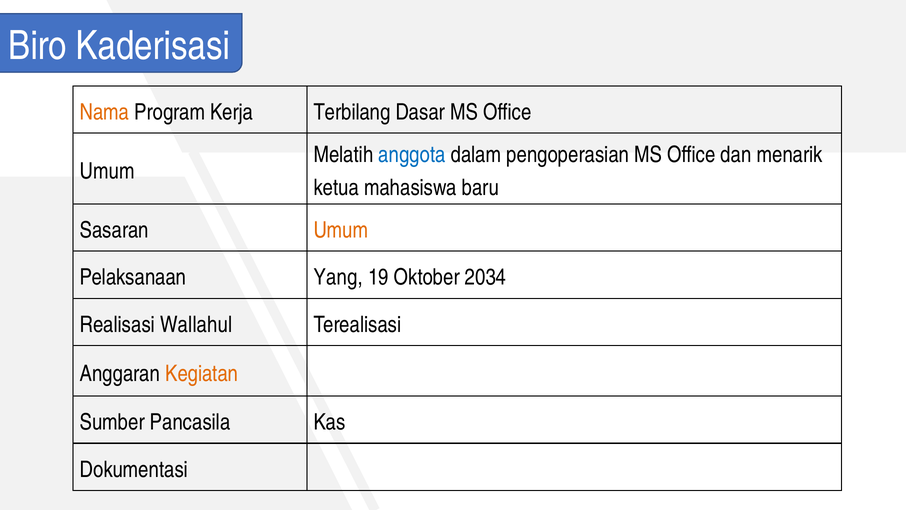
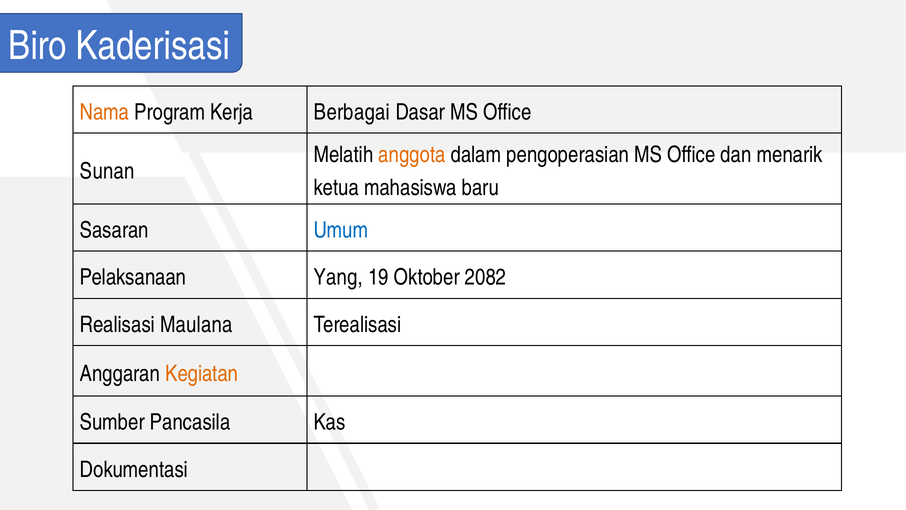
Terbilang: Terbilang -> Berbagai (352, 112)
anggota colour: blue -> orange (412, 155)
Umum: Umum -> Sunan (107, 171)
Umum colour: orange -> blue (341, 230)
2034: 2034 -> 2082 (486, 277)
Wallahul: Wallahul -> Maulana (196, 324)
